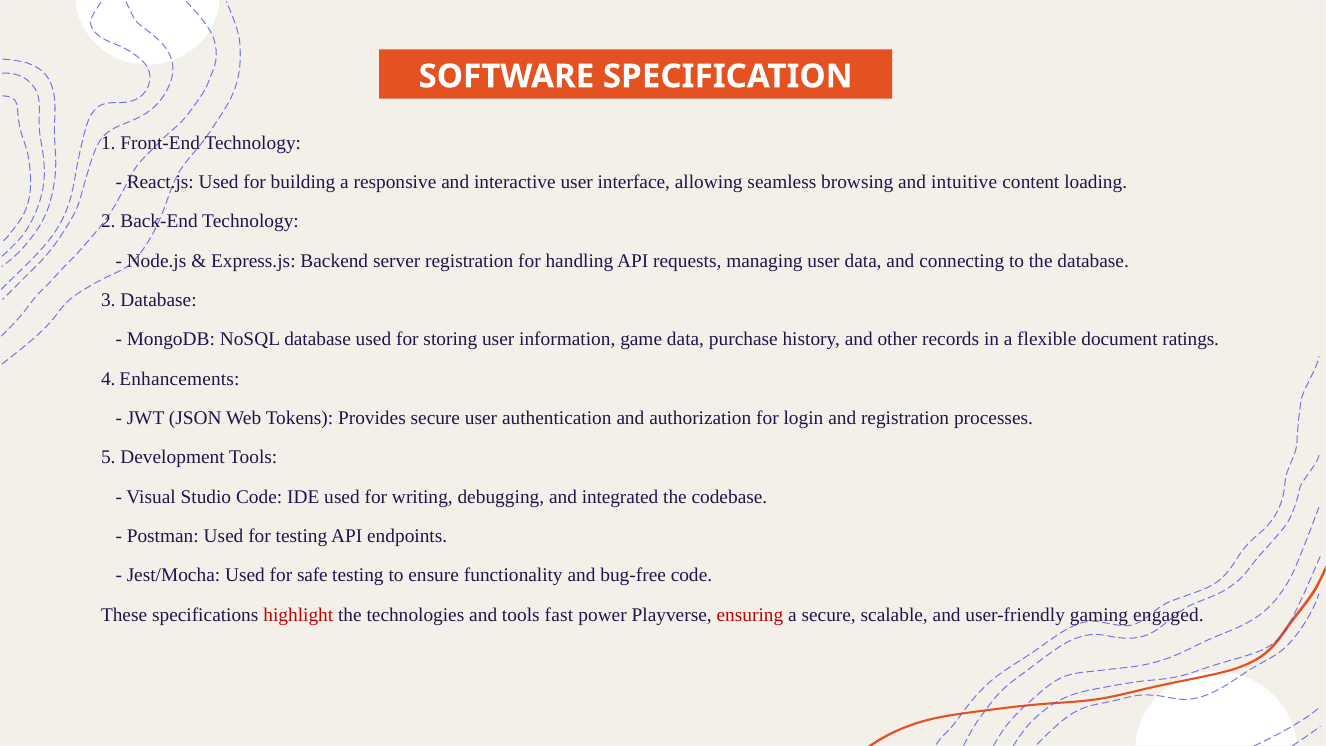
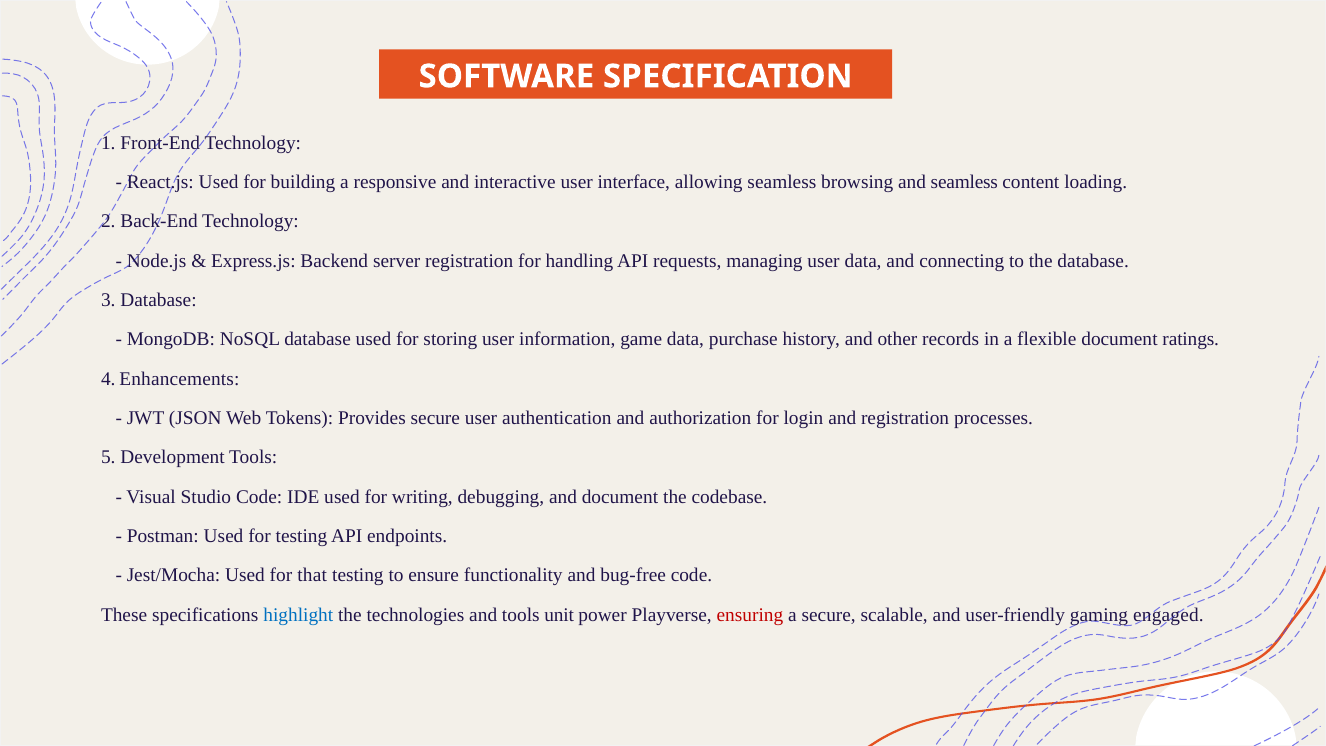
and intuitive: intuitive -> seamless (964, 182)
and integrated: integrated -> document (620, 497)
safe: safe -> that (312, 575)
highlight colour: red -> blue (298, 615)
fast: fast -> unit (559, 615)
